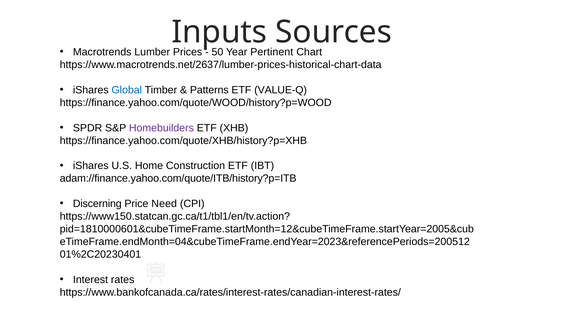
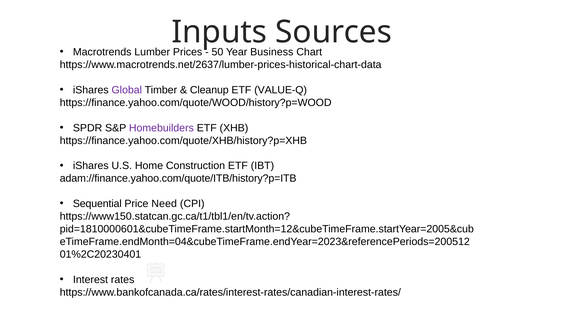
Pertinent: Pertinent -> Business (272, 52)
Global colour: blue -> purple (127, 90)
Patterns: Patterns -> Cleanup (209, 90)
Discerning: Discerning -> Sequential (97, 204)
